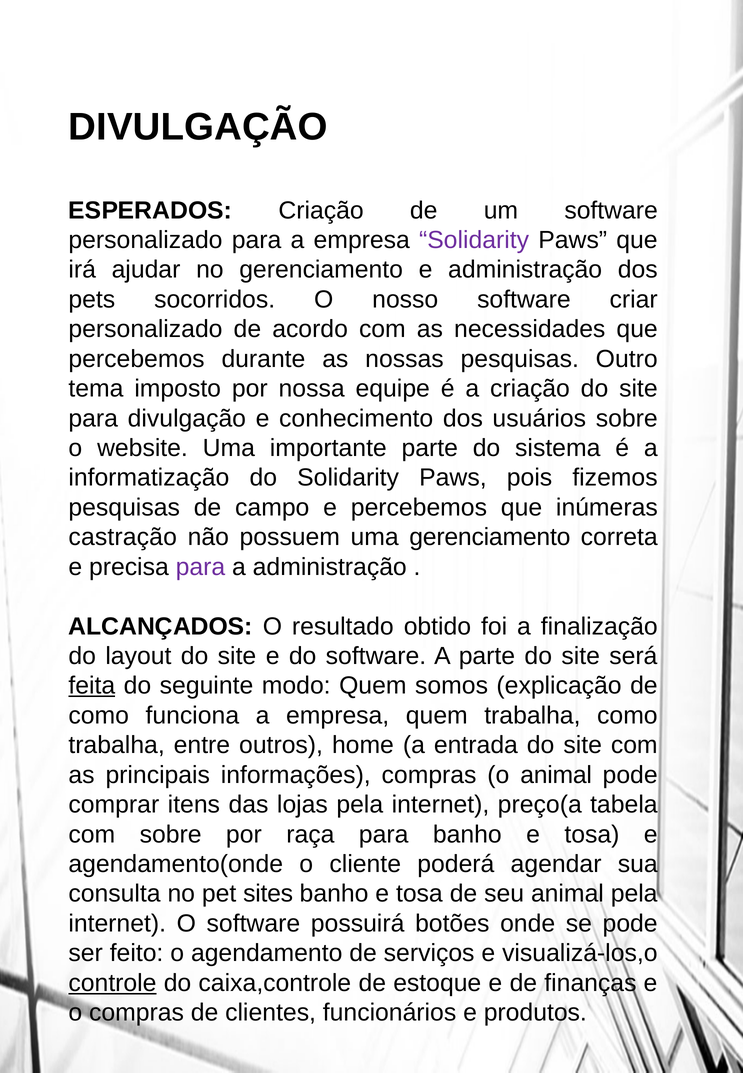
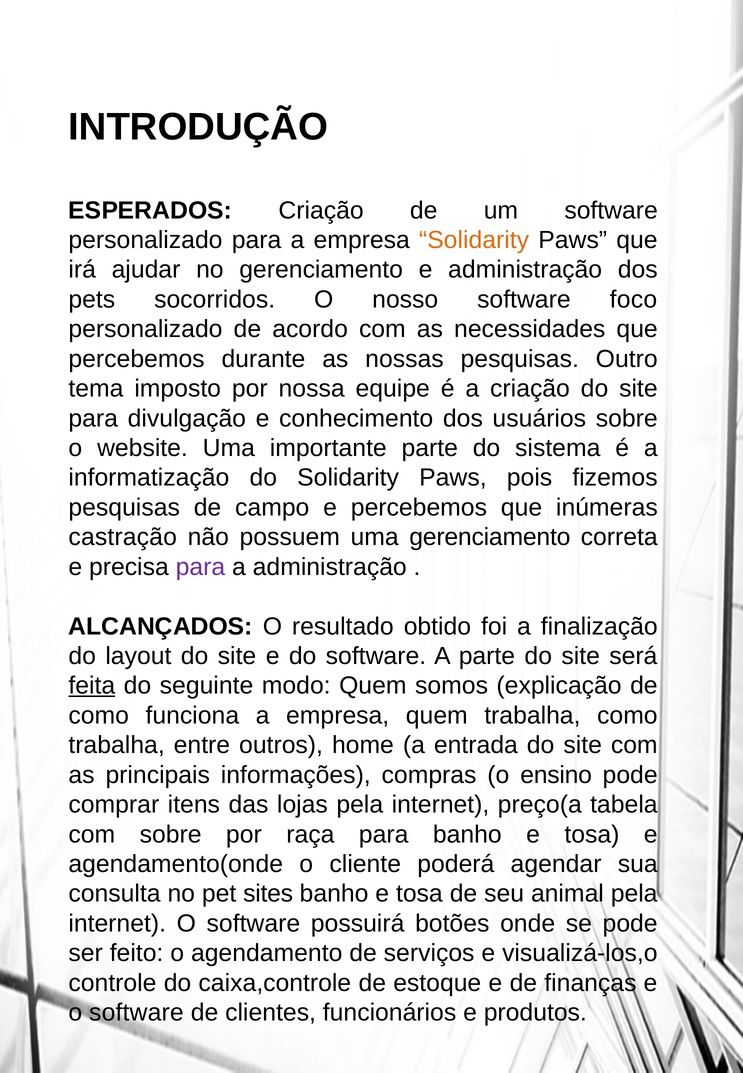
DIVULGAÇÃO: DIVULGAÇÃO -> INTRODUÇÃO (198, 127)
Solidarity colour: purple -> orange (474, 240)
criar: criar -> foco (634, 300)
o animal: animal -> ensino (556, 775)
controle underline: present -> none (112, 983)
compras: compras -> software (136, 1013)
